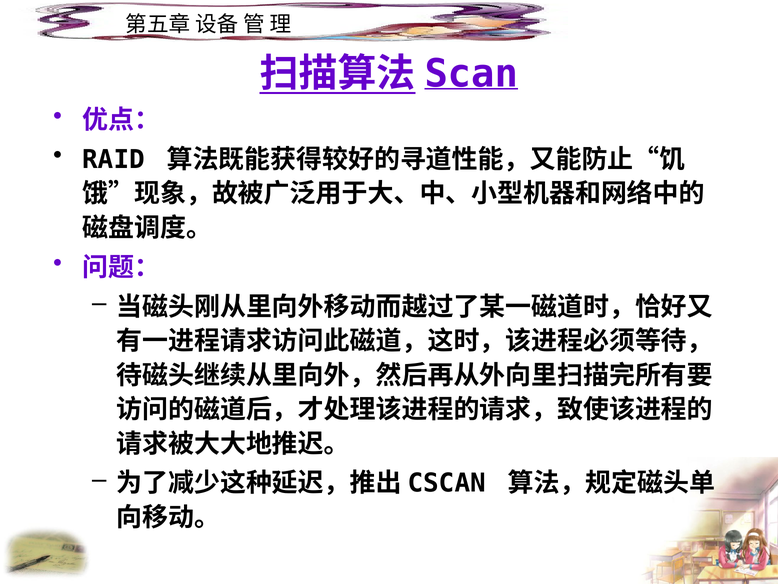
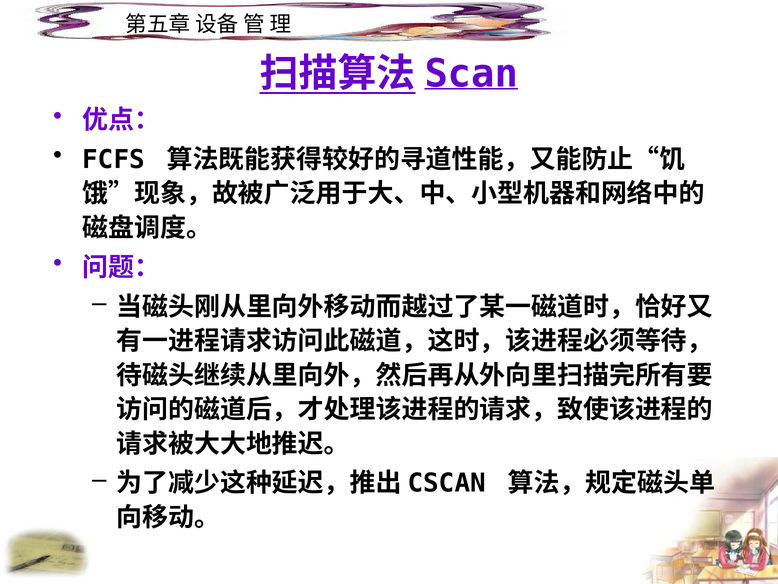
RAID: RAID -> FCFS (114, 160)
